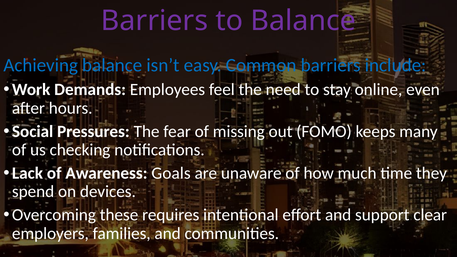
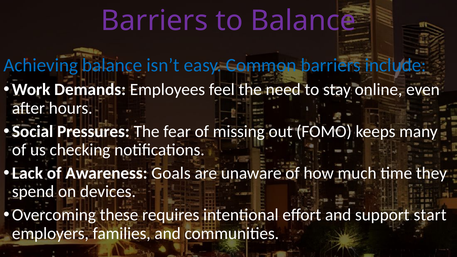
clear: clear -> start (430, 215)
